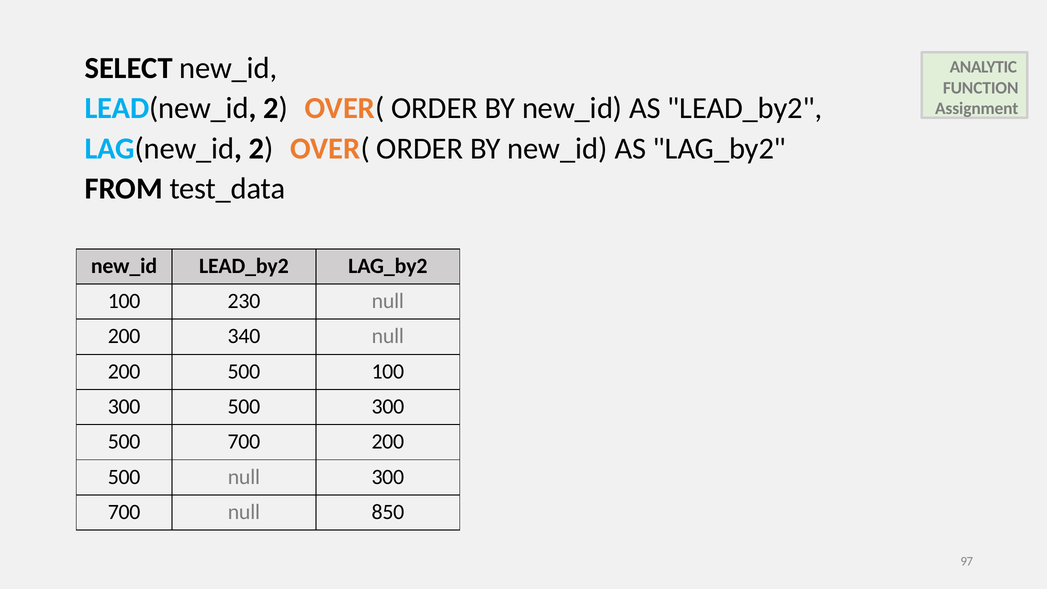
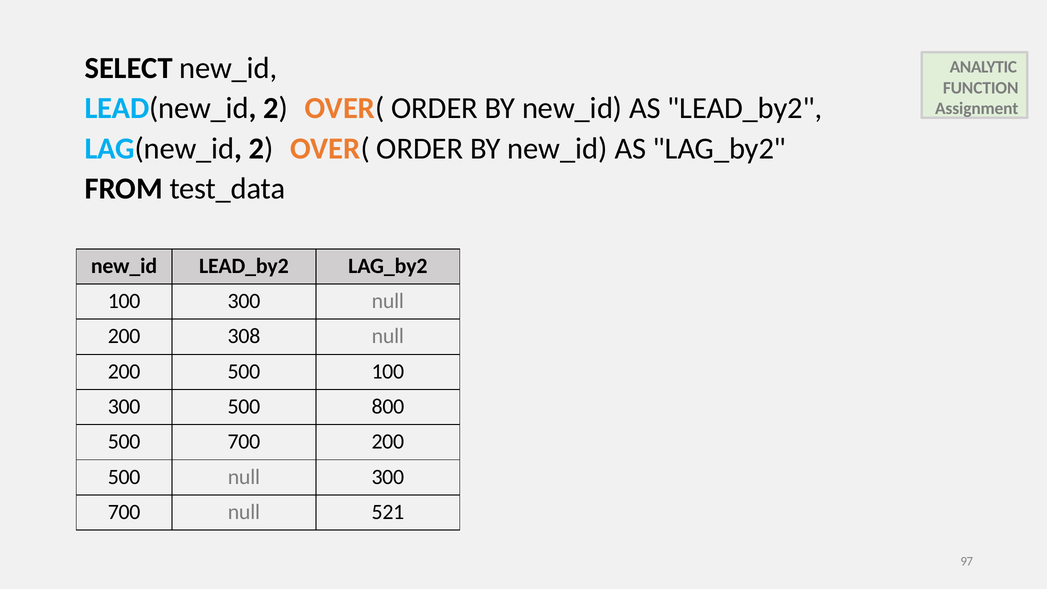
230: 230 -> 300 (244, 301)
340: 340 -> 308 (244, 336)
500 300: 300 -> 800 (388, 407)
850: 850 -> 521 (388, 512)
